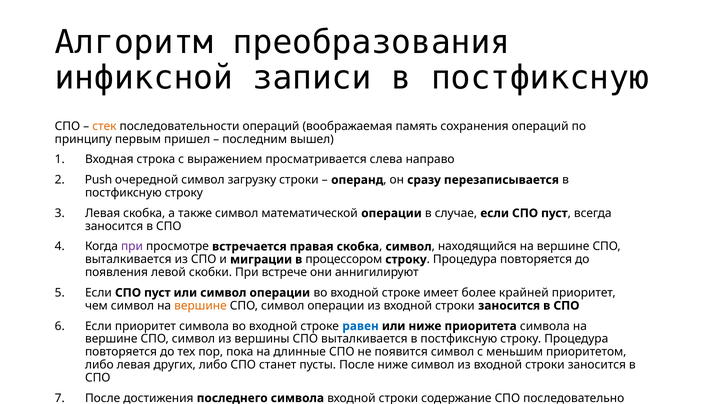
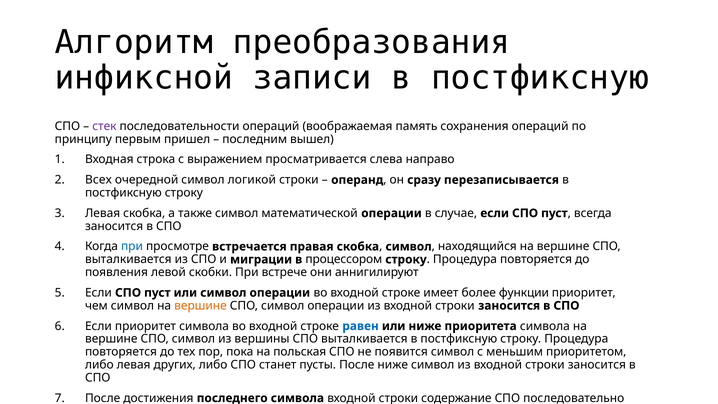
стек colour: orange -> purple (104, 126)
Push: Push -> Всех (98, 180)
загрузку: загрузку -> логикой (252, 180)
при colour: purple -> blue (132, 246)
крайней: крайней -> функции (524, 293)
длинные: длинные -> польская (300, 352)
